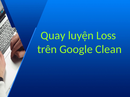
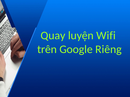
Loss: Loss -> Wifi (106, 36)
Clean: Clean -> Riêng (108, 49)
